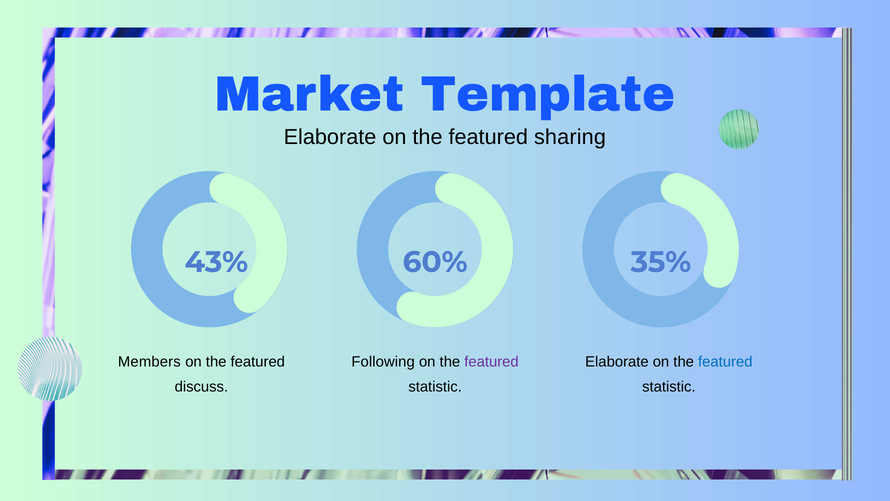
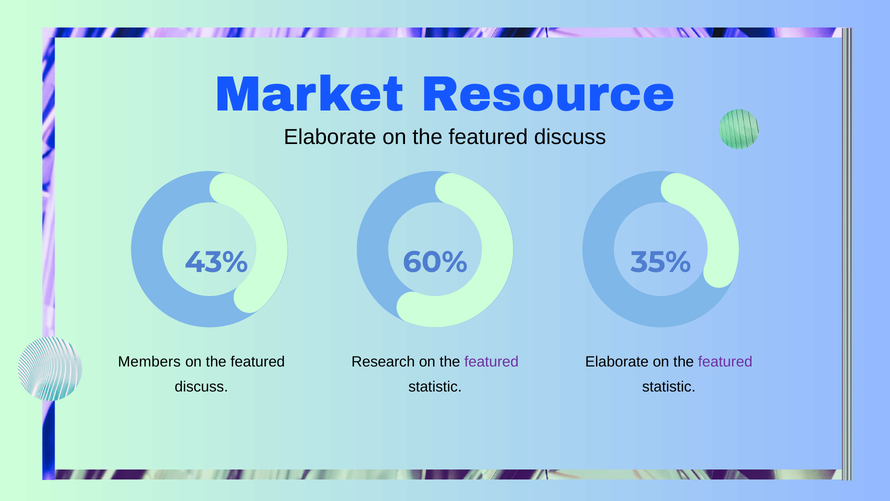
Template: Template -> Resource (548, 94)
sharing: sharing -> discuss (570, 137)
Following: Following -> Research (383, 362)
featured colour: blue -> purple (725, 362)
